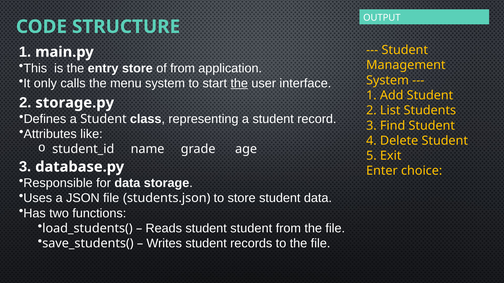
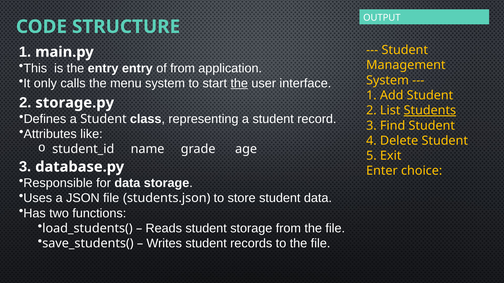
entry store: store -> entry (137, 68)
Students underline: none -> present (430, 111)
student student: student -> storage (251, 229)
